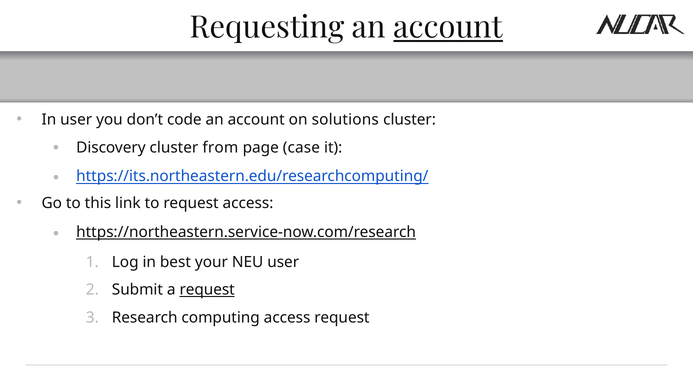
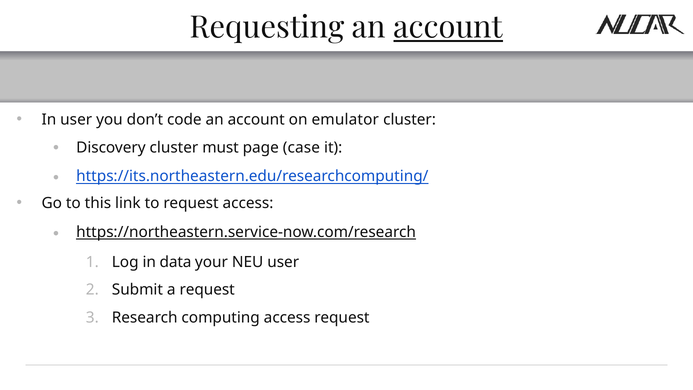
solutions: solutions -> emulator (345, 120)
from: from -> must (221, 147)
best: best -> data (176, 262)
request underline: present -> none (207, 290)
